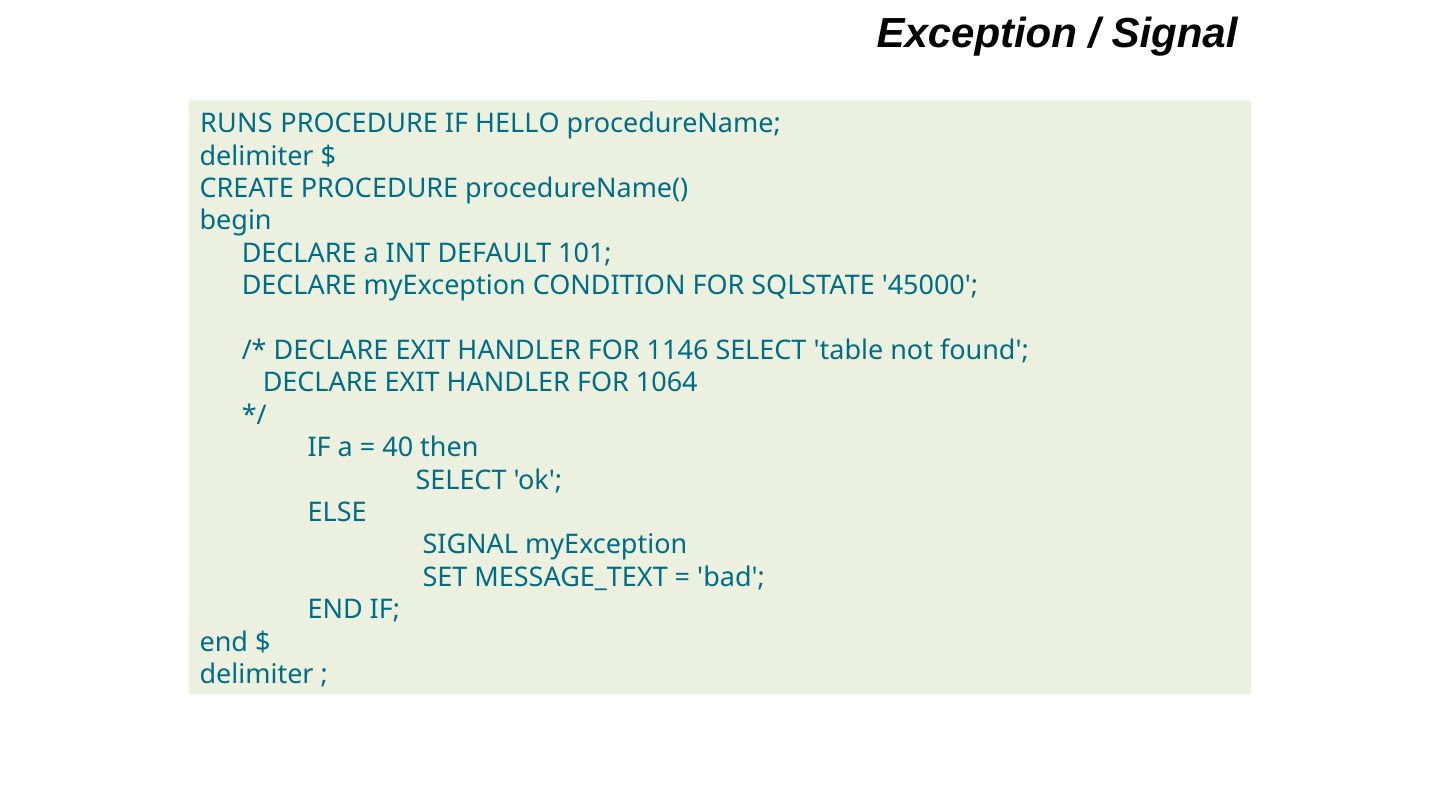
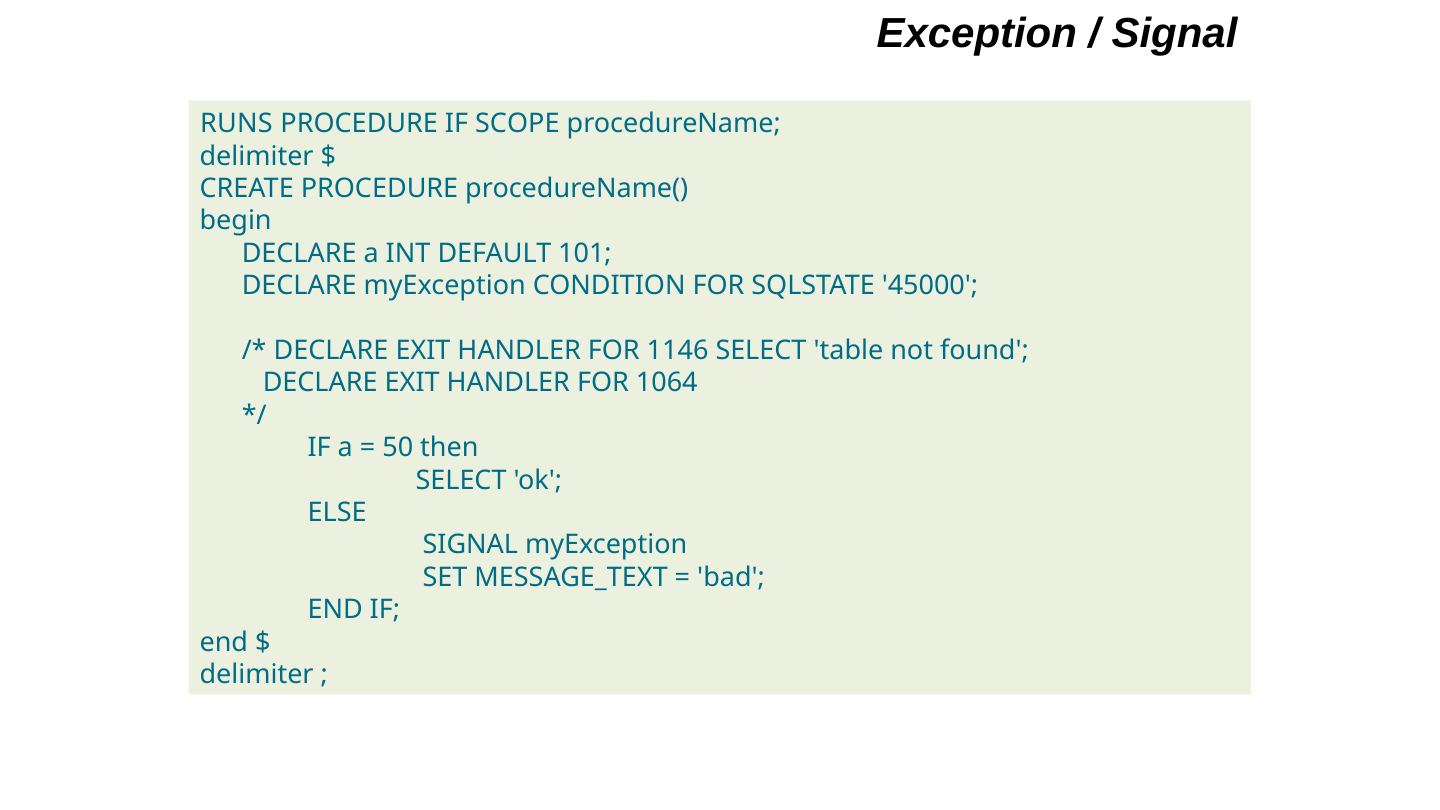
HELLO: HELLO -> SCOPE (517, 124)
40: 40 -> 50 (398, 448)
